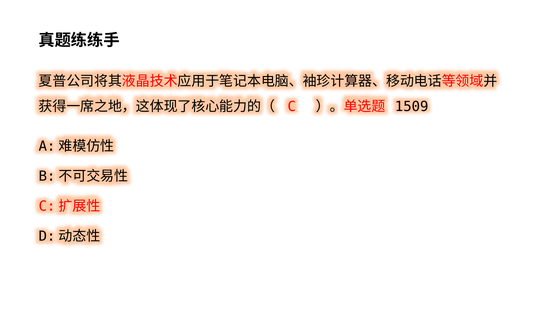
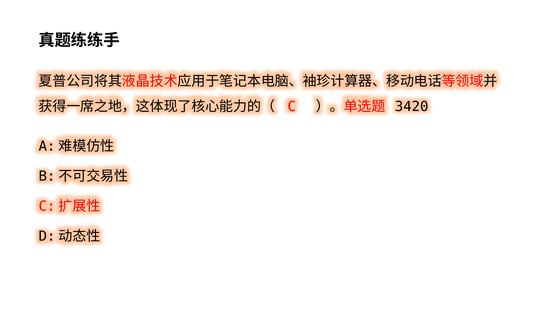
1509: 1509 -> 3420 (412, 106)
